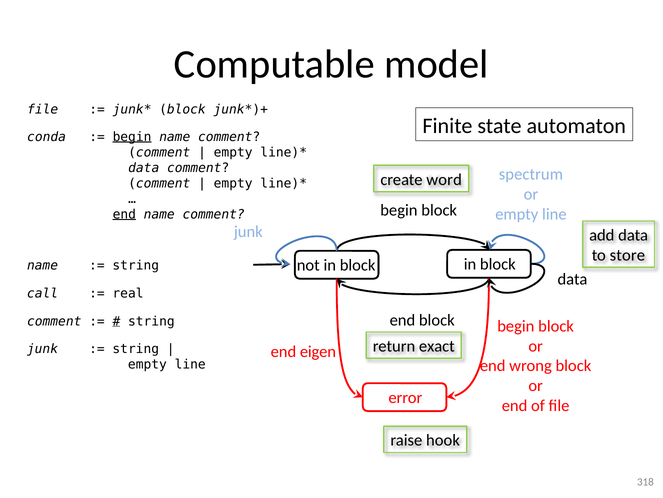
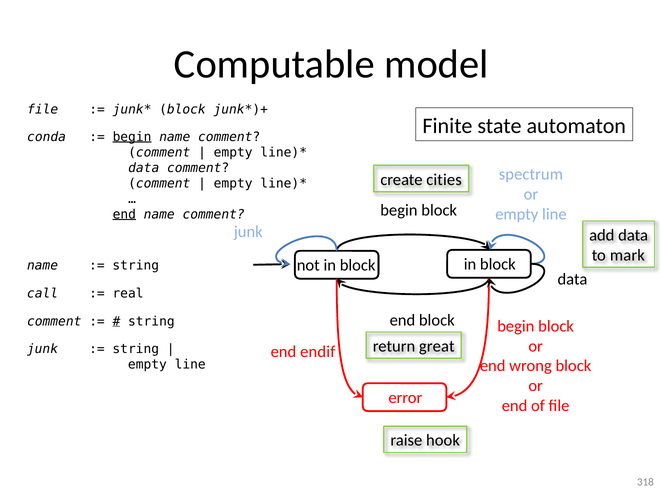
word: word -> cities (444, 179)
store: store -> mark (627, 255)
exact: exact -> great (437, 346)
eigen: eigen -> endif (318, 351)
